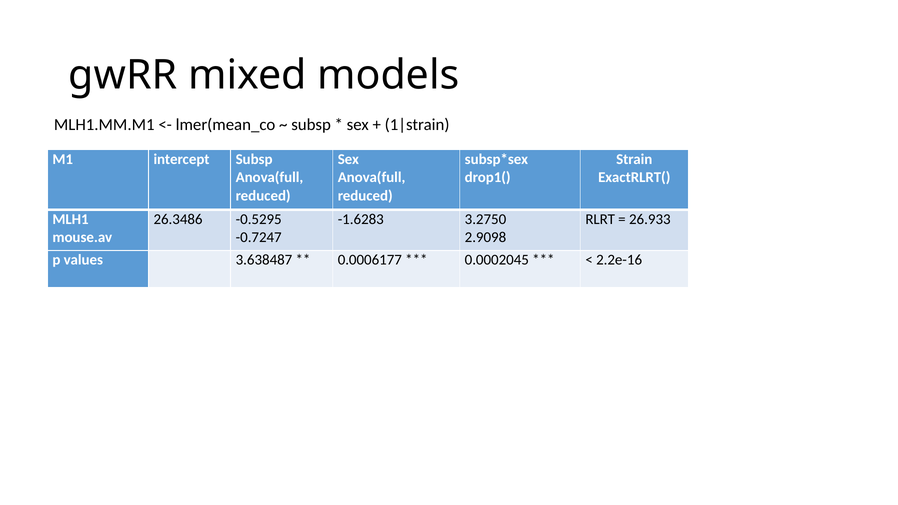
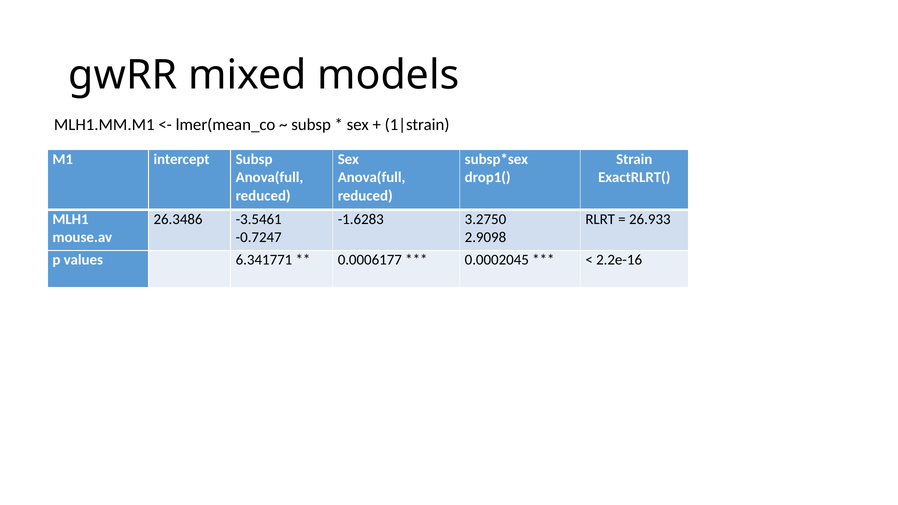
-0.5295: -0.5295 -> -3.5461 (259, 219)
3.638487: 3.638487 -> 6.341771 (264, 260)
